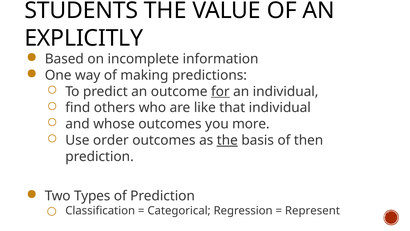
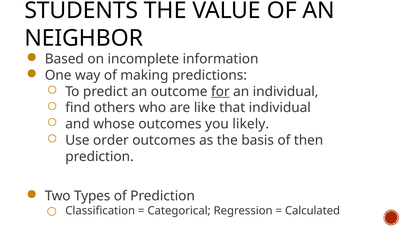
EXPLICITLY: EXPLICITLY -> NEIGHBOR (84, 38)
more: more -> likely (251, 124)
the underline: present -> none (227, 140)
Represent: Represent -> Calculated (313, 211)
